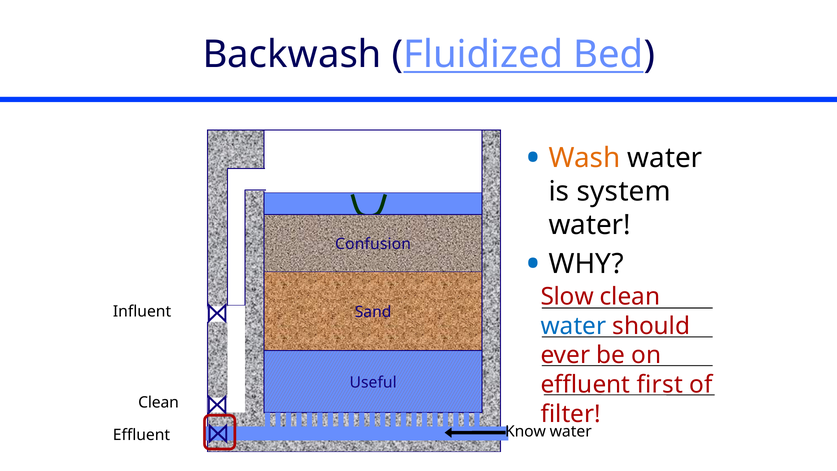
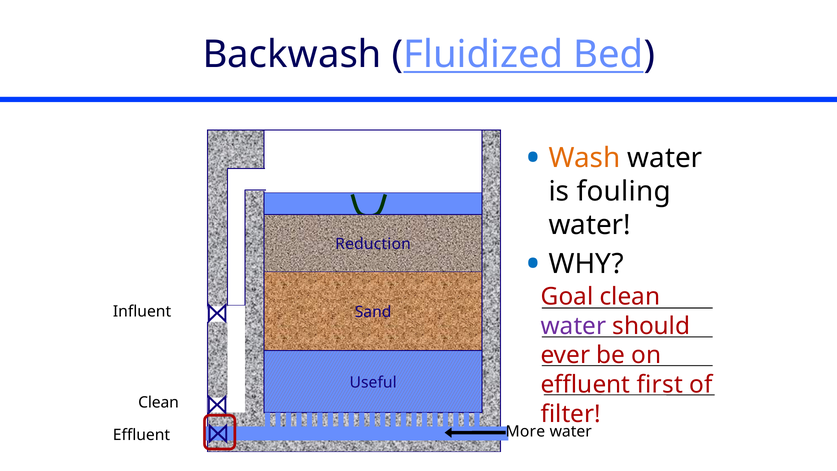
system: system -> fouling (624, 191)
Confusion: Confusion -> Reduction (373, 244)
Slow: Slow -> Goal (567, 297)
water colour: blue -> purple (573, 326)
Know: Know -> More (525, 431)
